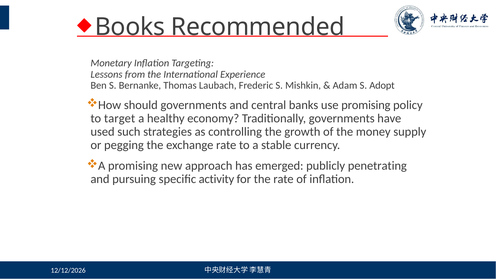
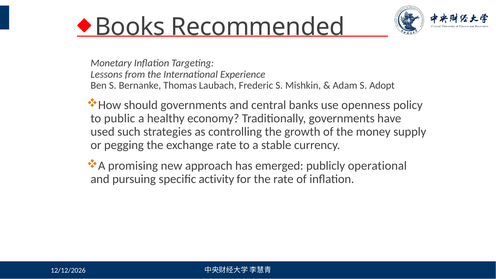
use promising: promising -> openness (366, 105)
target: target -> public (120, 118)
penetrating: penetrating -> operational (377, 166)
